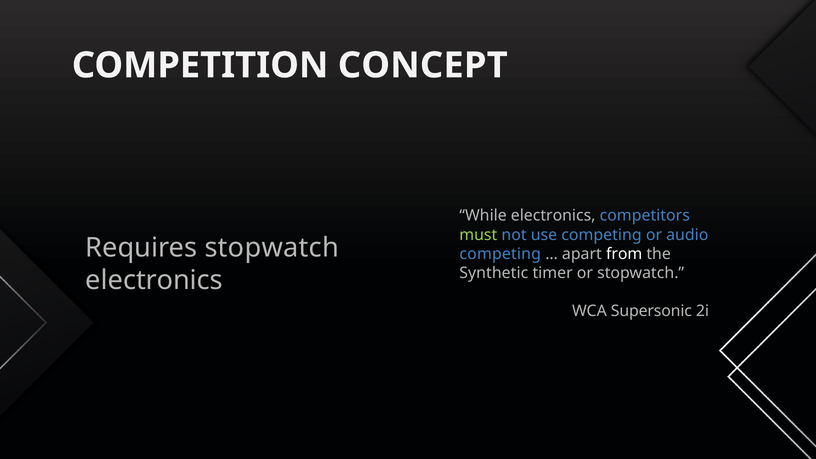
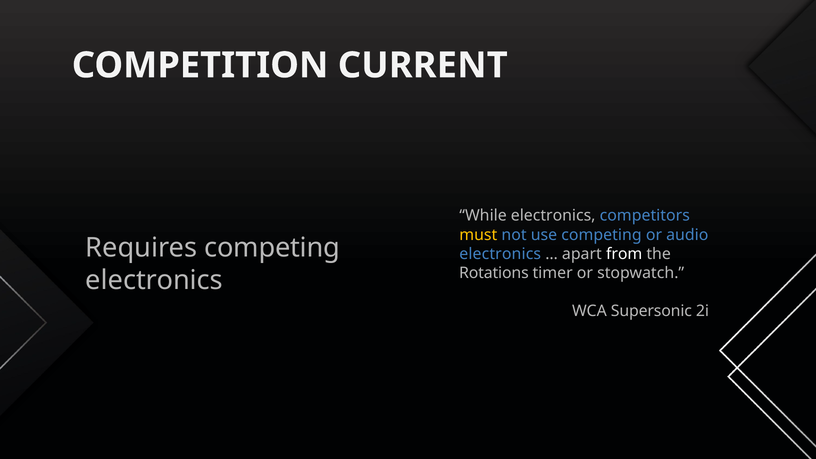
CONCEPT: CONCEPT -> CURRENT (423, 65)
must colour: light green -> yellow (478, 235)
Requires stopwatch: stopwatch -> competing (272, 248)
competing: competing -> electronics (500, 254)
Synthetic: Synthetic -> Rotations (494, 273)
